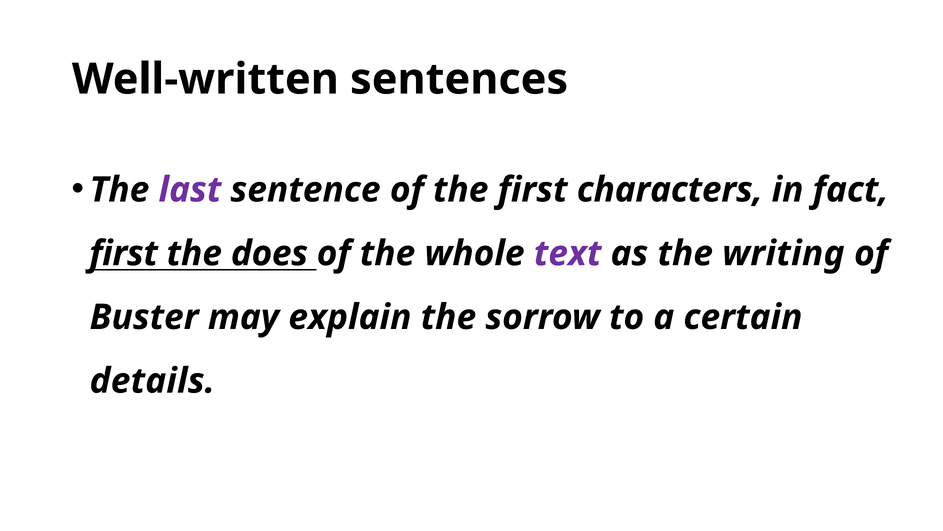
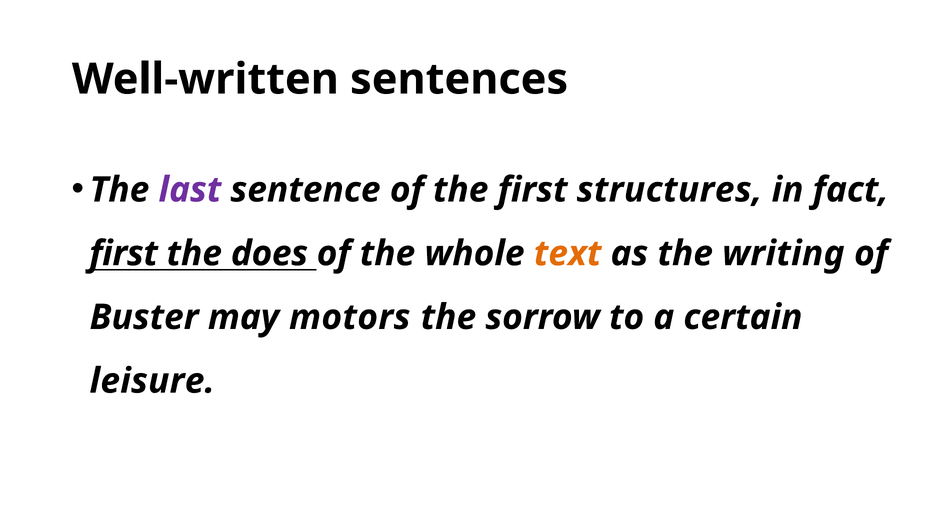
characters: characters -> structures (669, 190)
text colour: purple -> orange (568, 253)
explain: explain -> motors (350, 317)
details: details -> leisure (152, 381)
